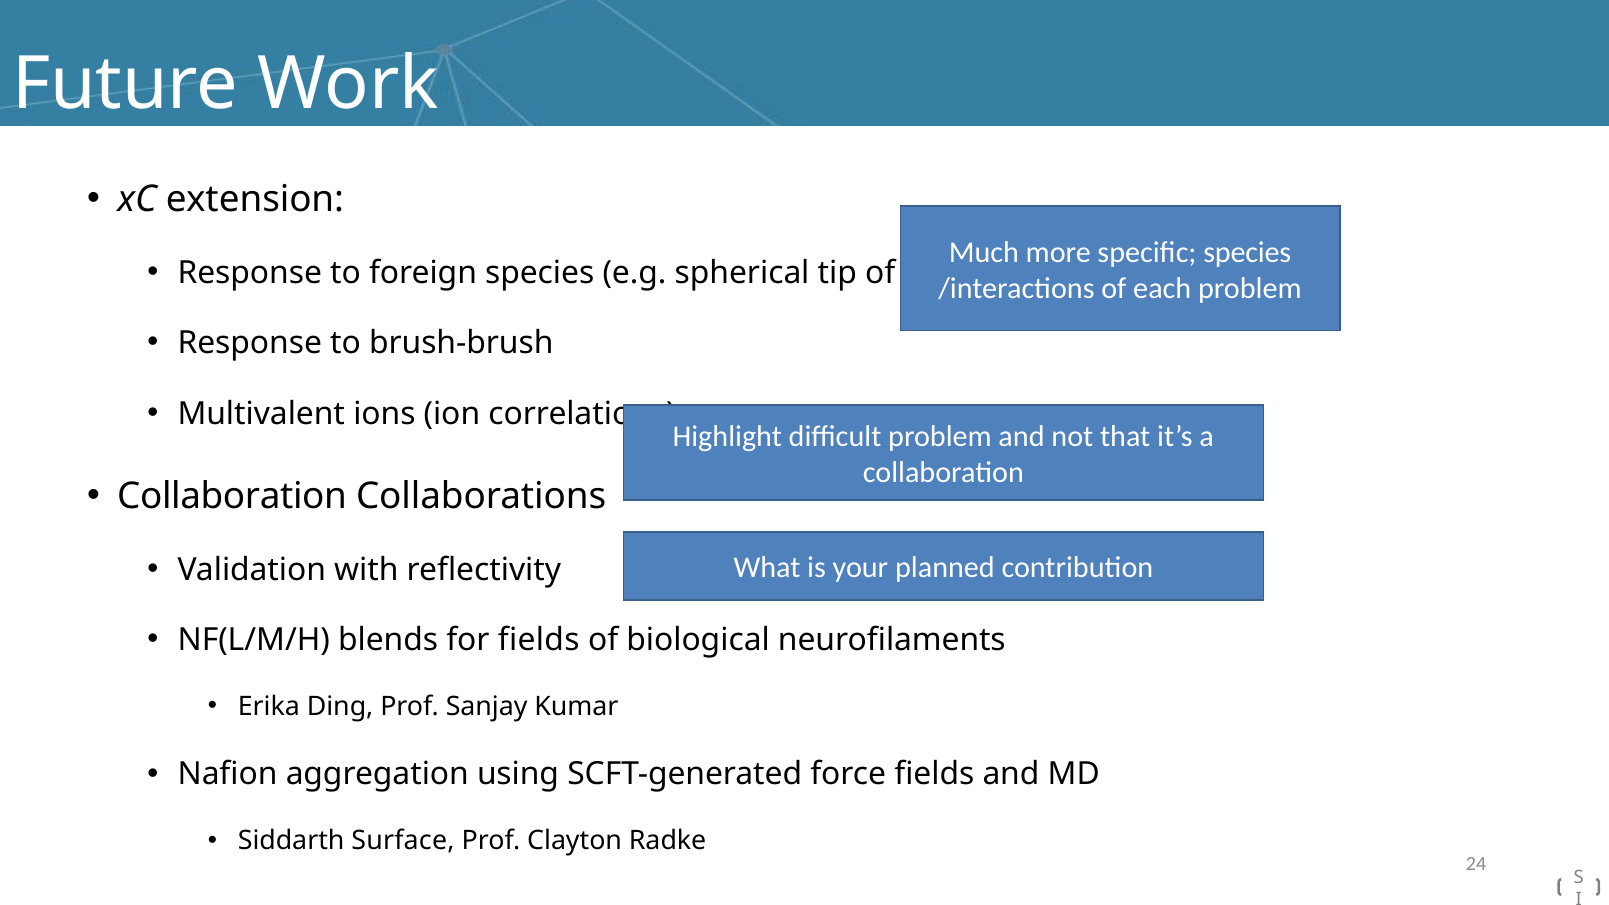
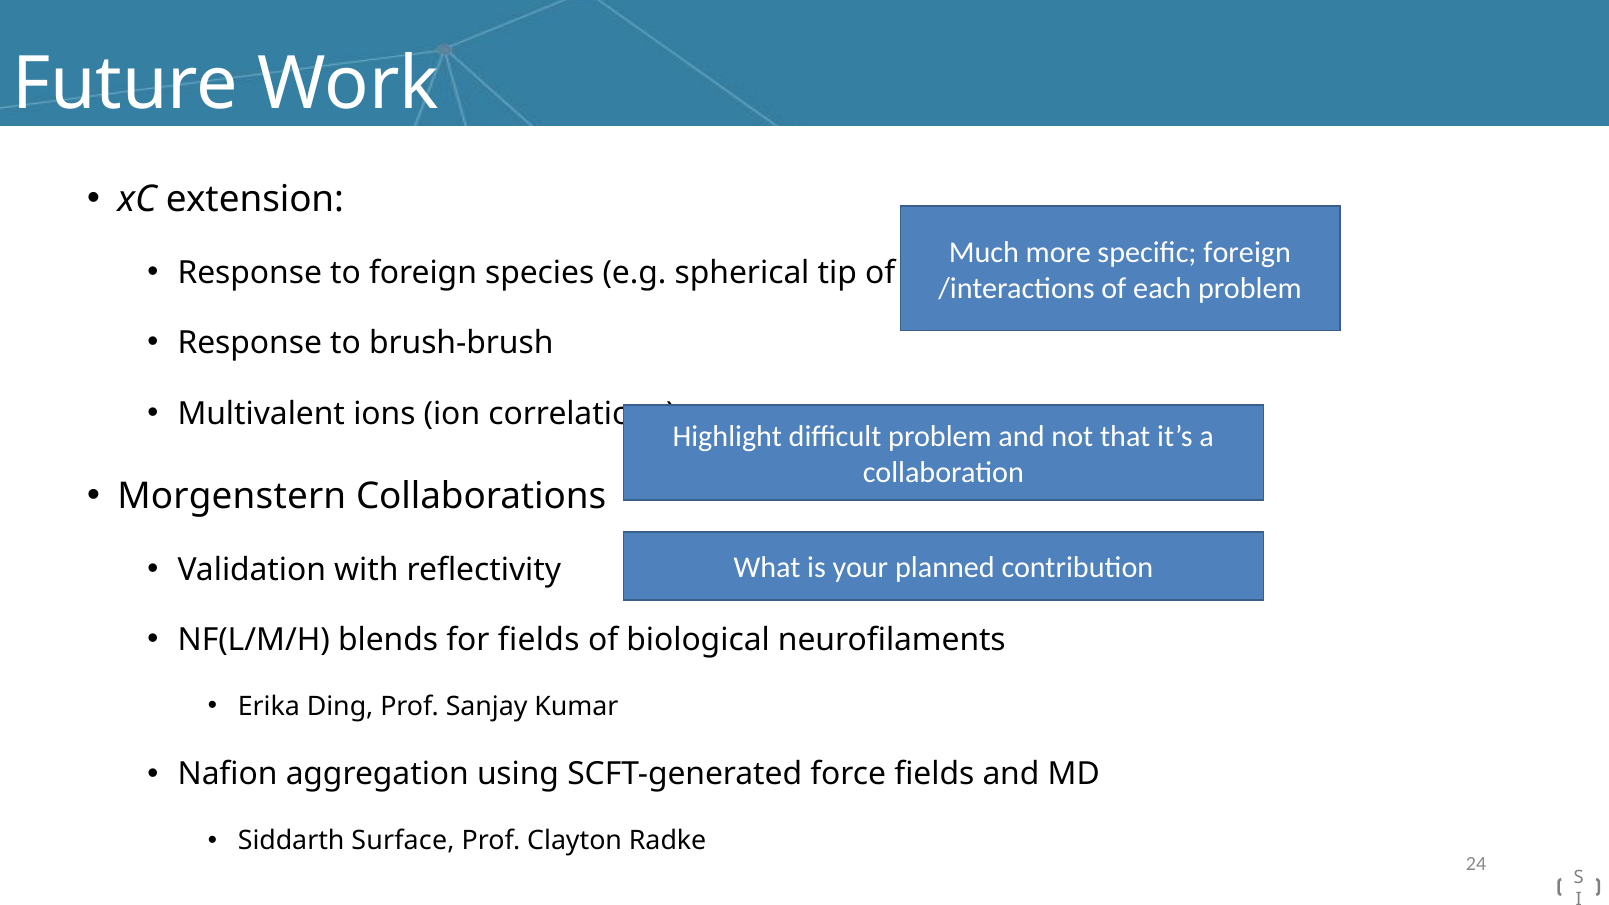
specific species: species -> foreign (1247, 252)
Collaboration: Collaboration -> Morgenstern (232, 497)
